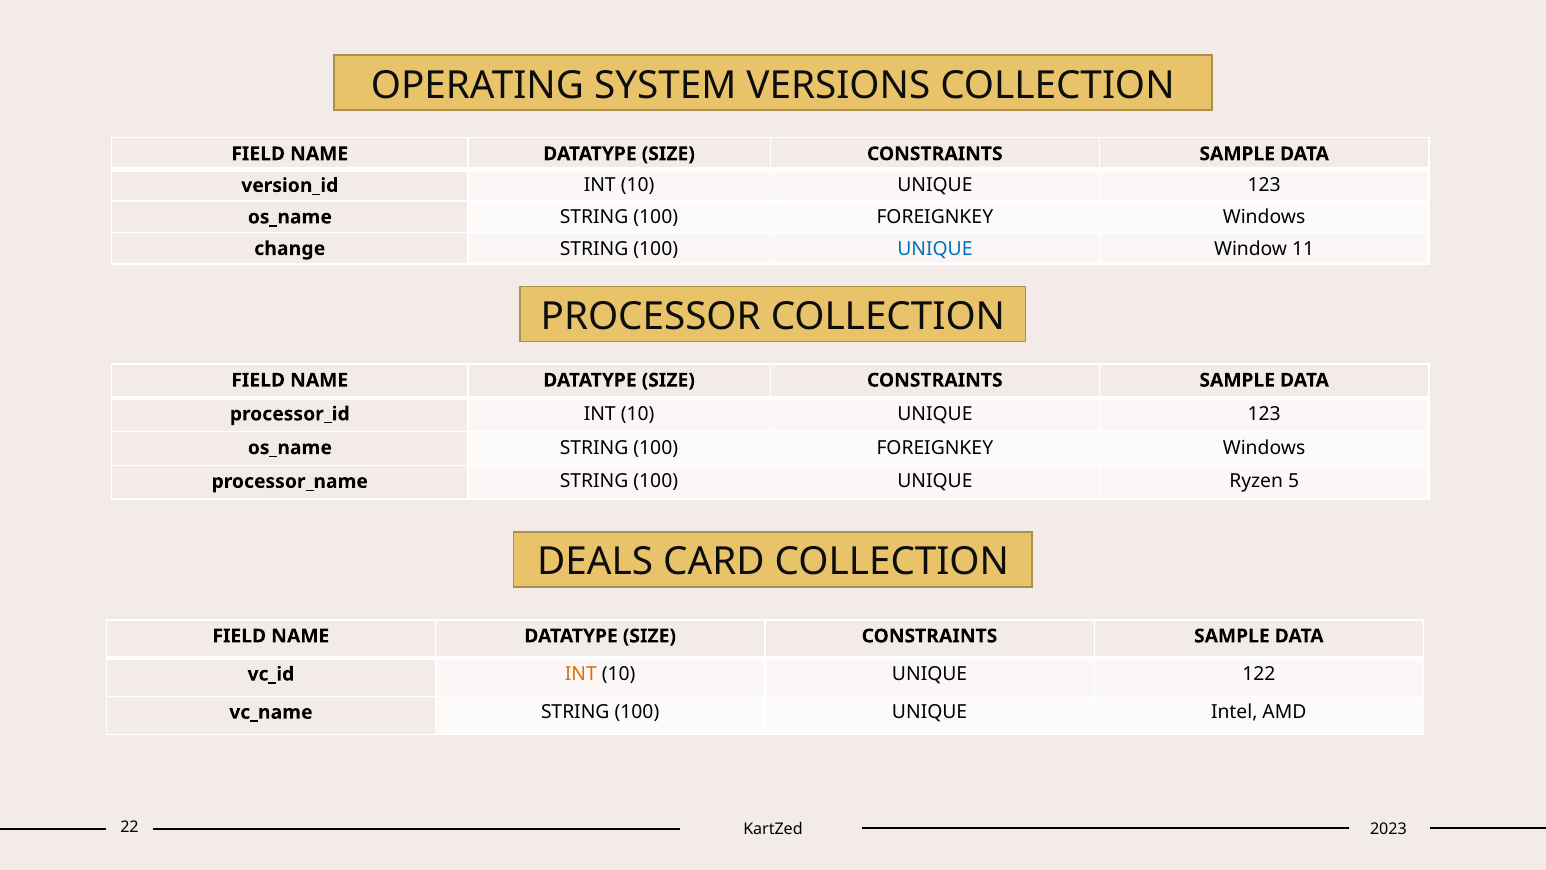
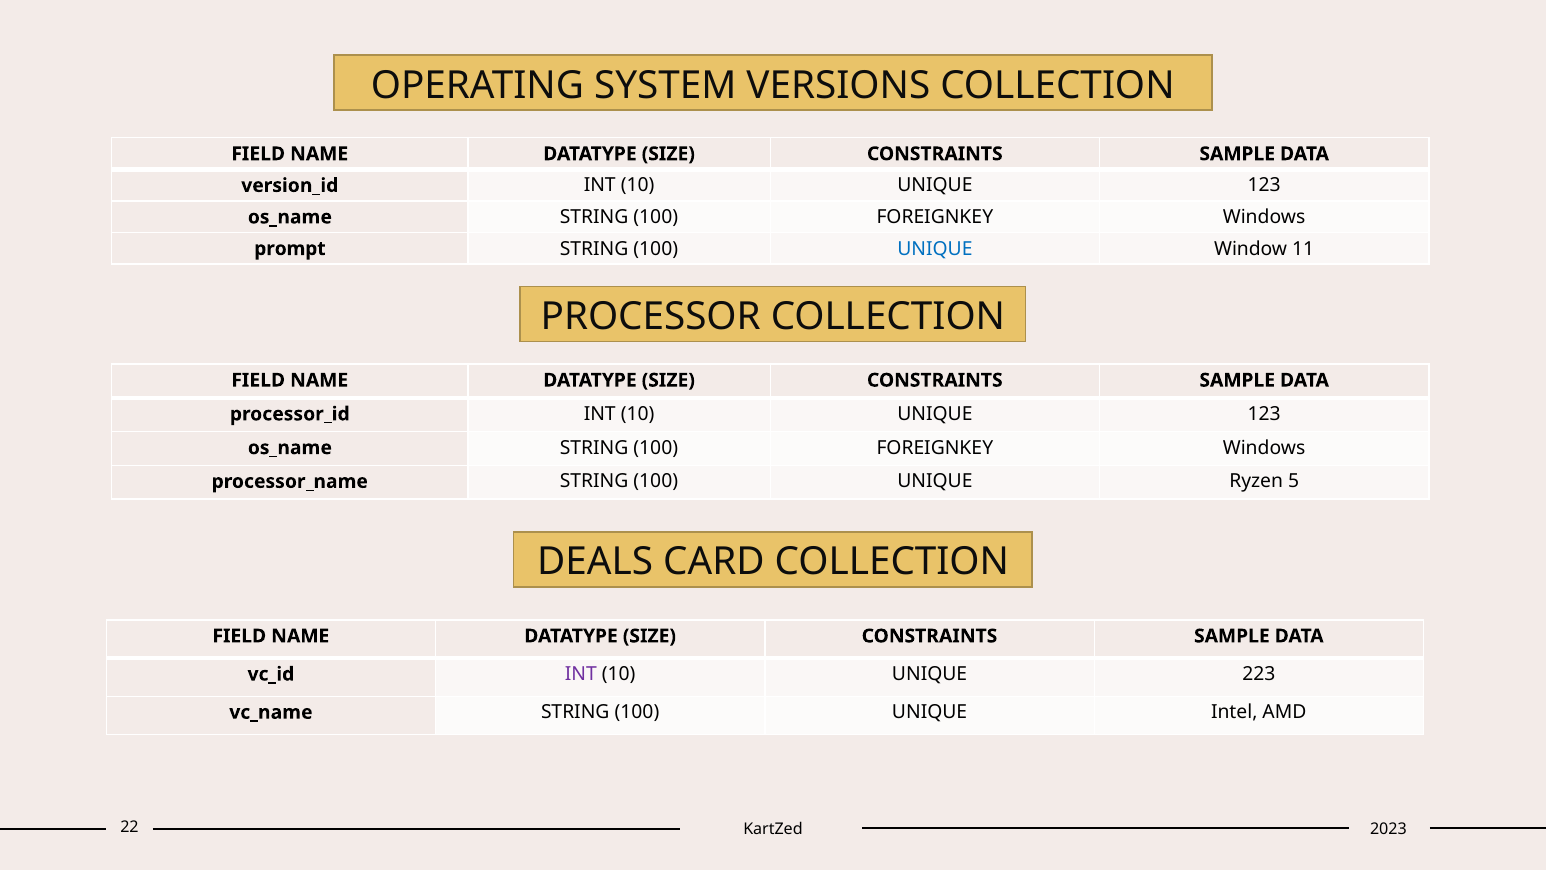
change: change -> prompt (290, 249)
INT colour: orange -> purple (581, 674)
122: 122 -> 223 (1259, 674)
